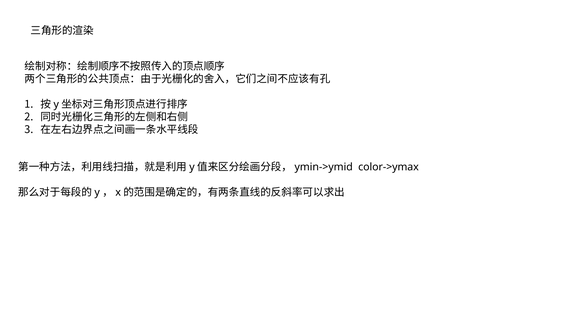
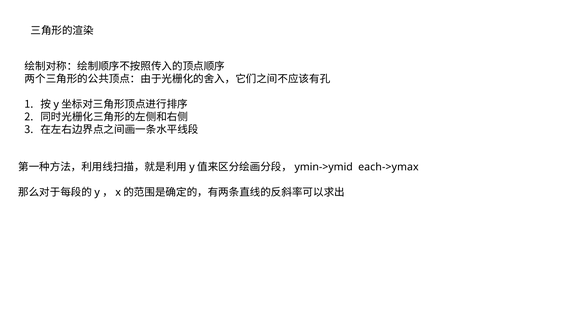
color->ymax: color->ymax -> each->ymax (388, 167)
